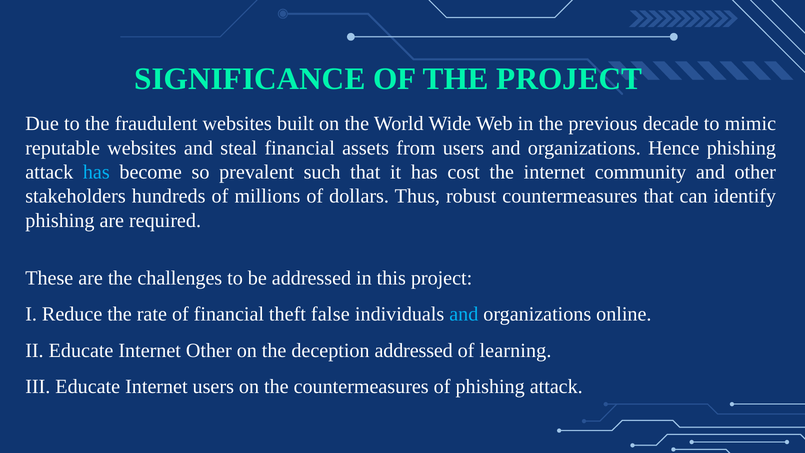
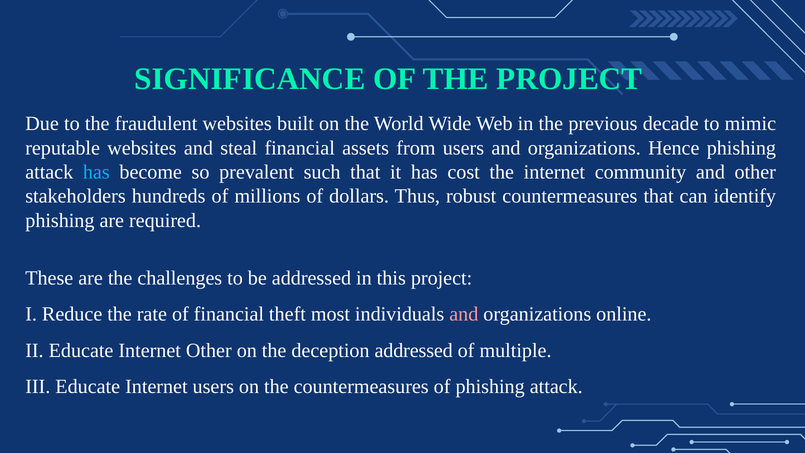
false: false -> most (330, 314)
and colour: light blue -> pink (464, 314)
learning: learning -> multiple (516, 350)
